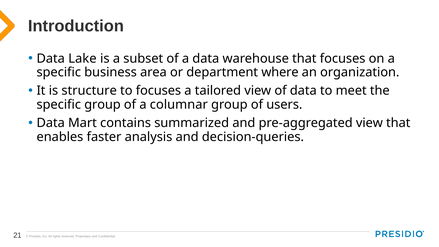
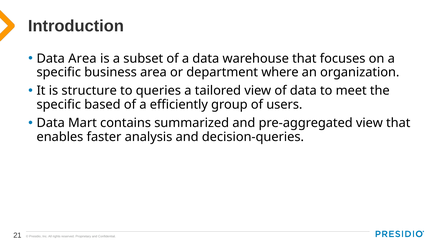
Data Lake: Lake -> Area (82, 58)
to focuses: focuses -> queries (158, 91)
specific group: group -> based (102, 105)
columnar: columnar -> efficiently (179, 105)
